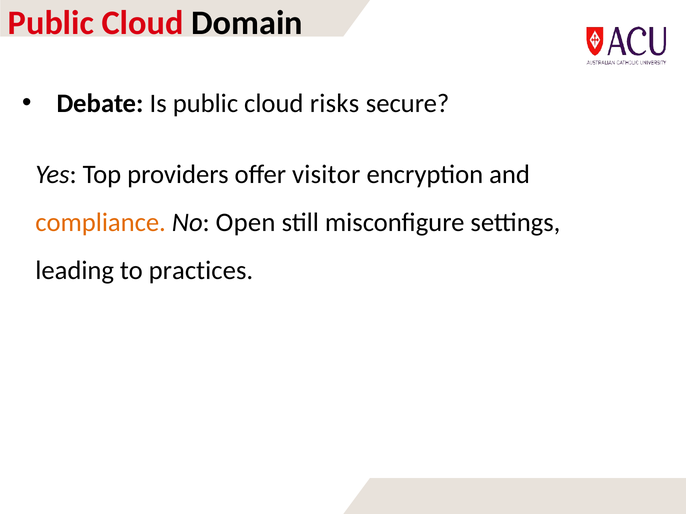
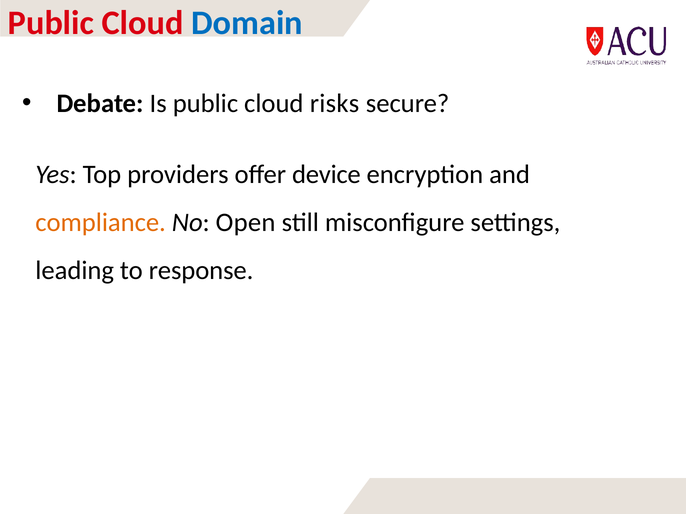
Domain colour: black -> blue (247, 23)
visitor: visitor -> device (326, 174)
practices: practices -> response (201, 271)
